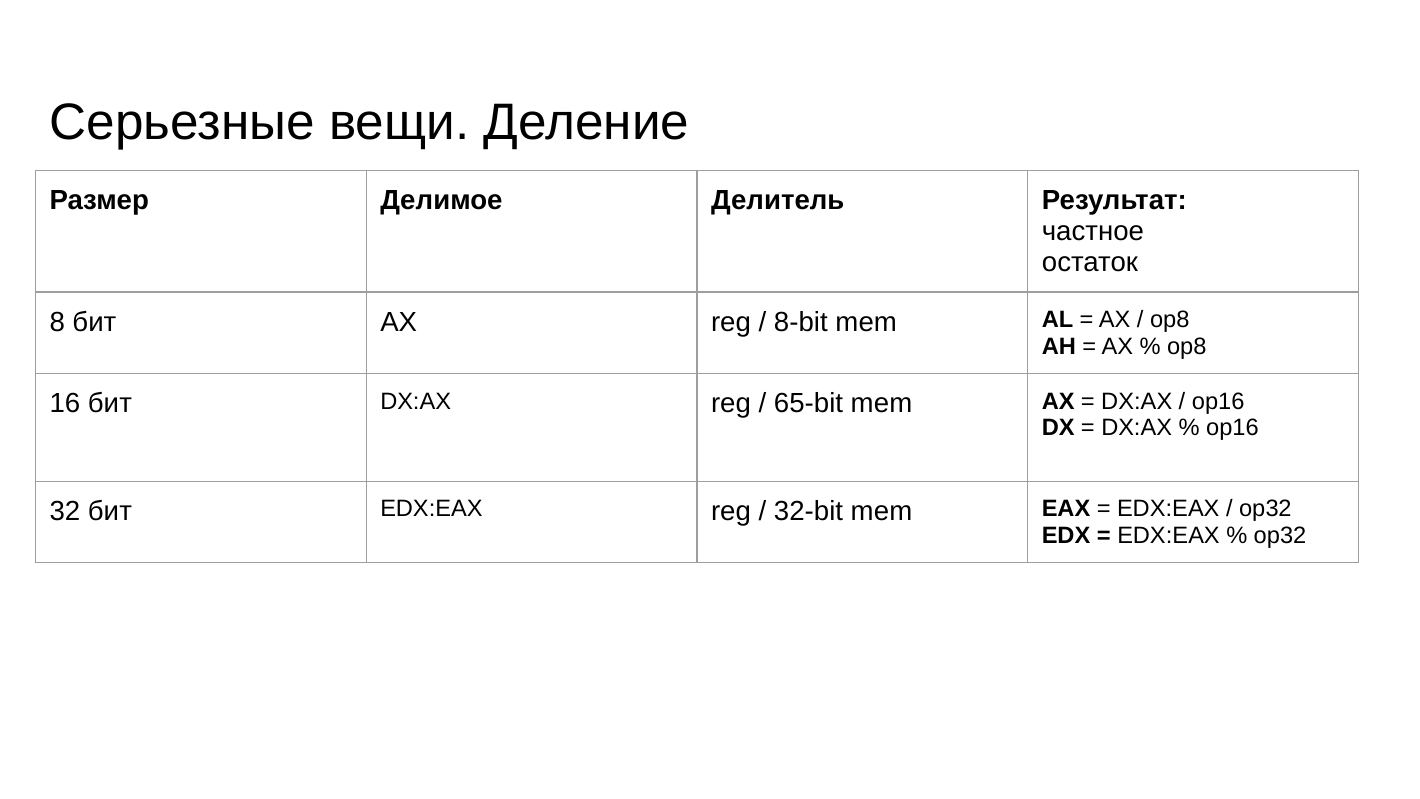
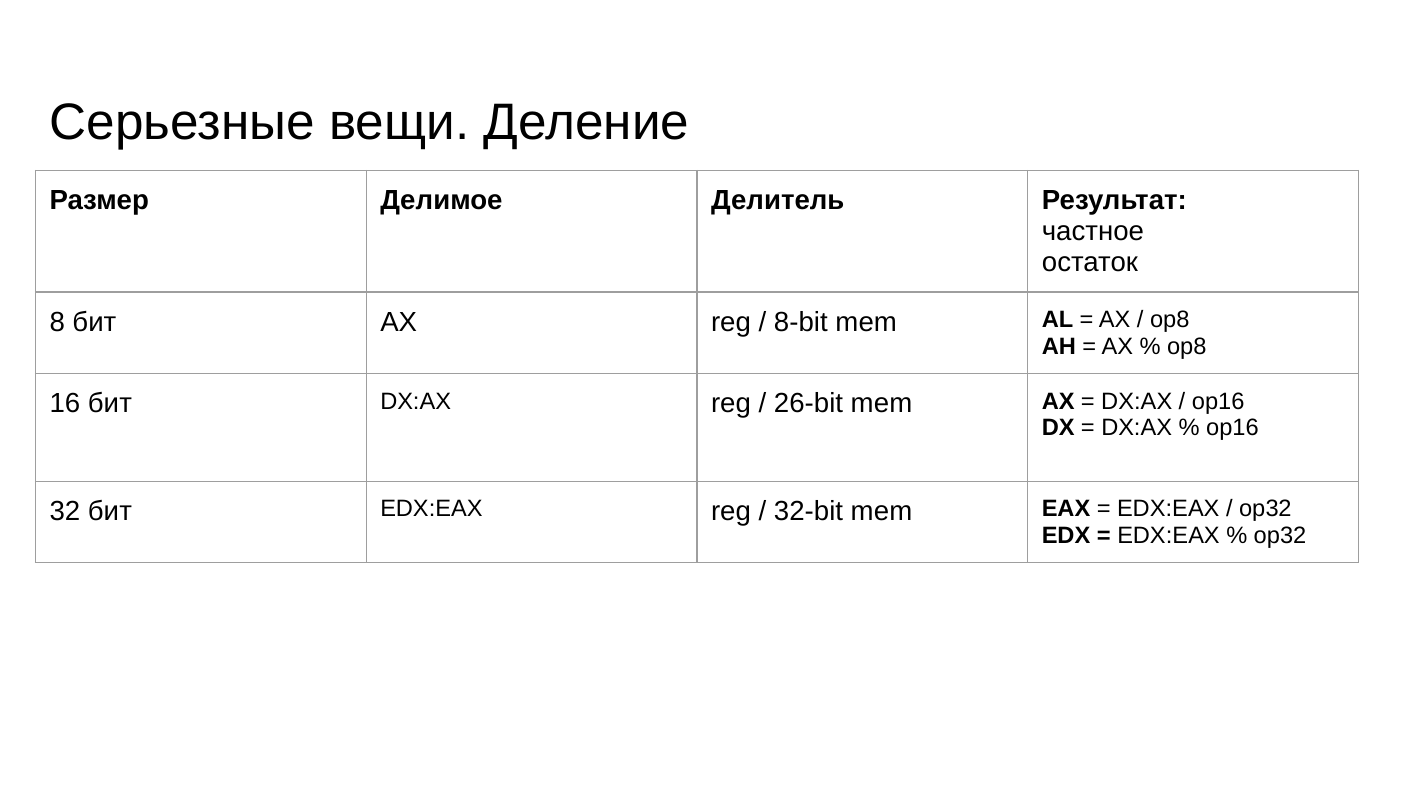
65-bit: 65-bit -> 26-bit (809, 403)
